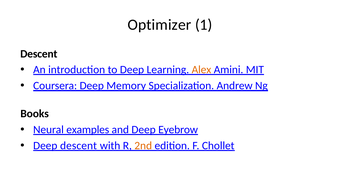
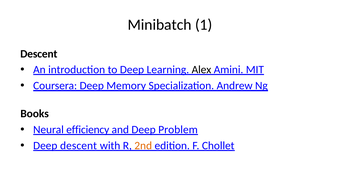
Optimizer: Optimizer -> Minibatch (160, 25)
Alex colour: orange -> black (201, 70)
examples: examples -> efficiency (88, 130)
Eyebrow: Eyebrow -> Problem (178, 130)
